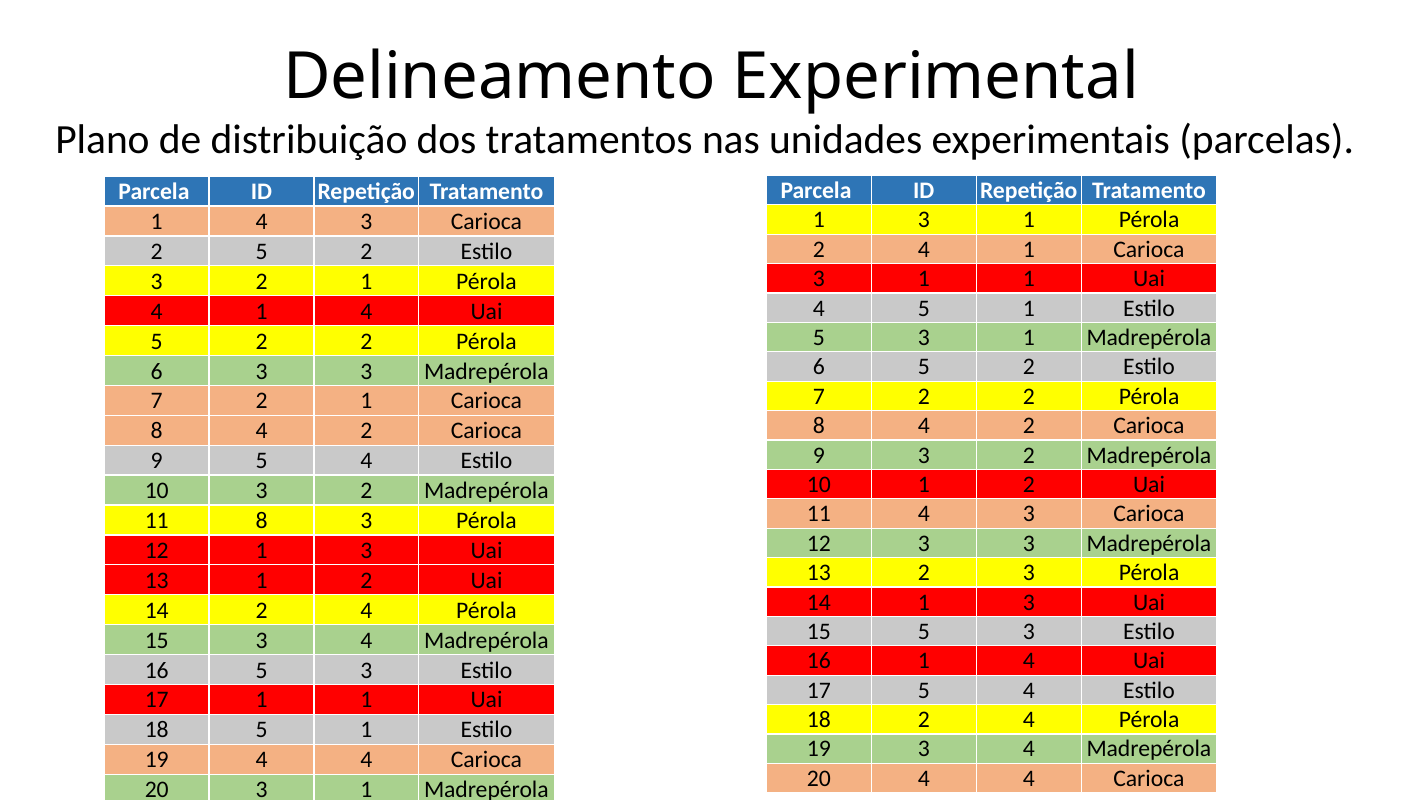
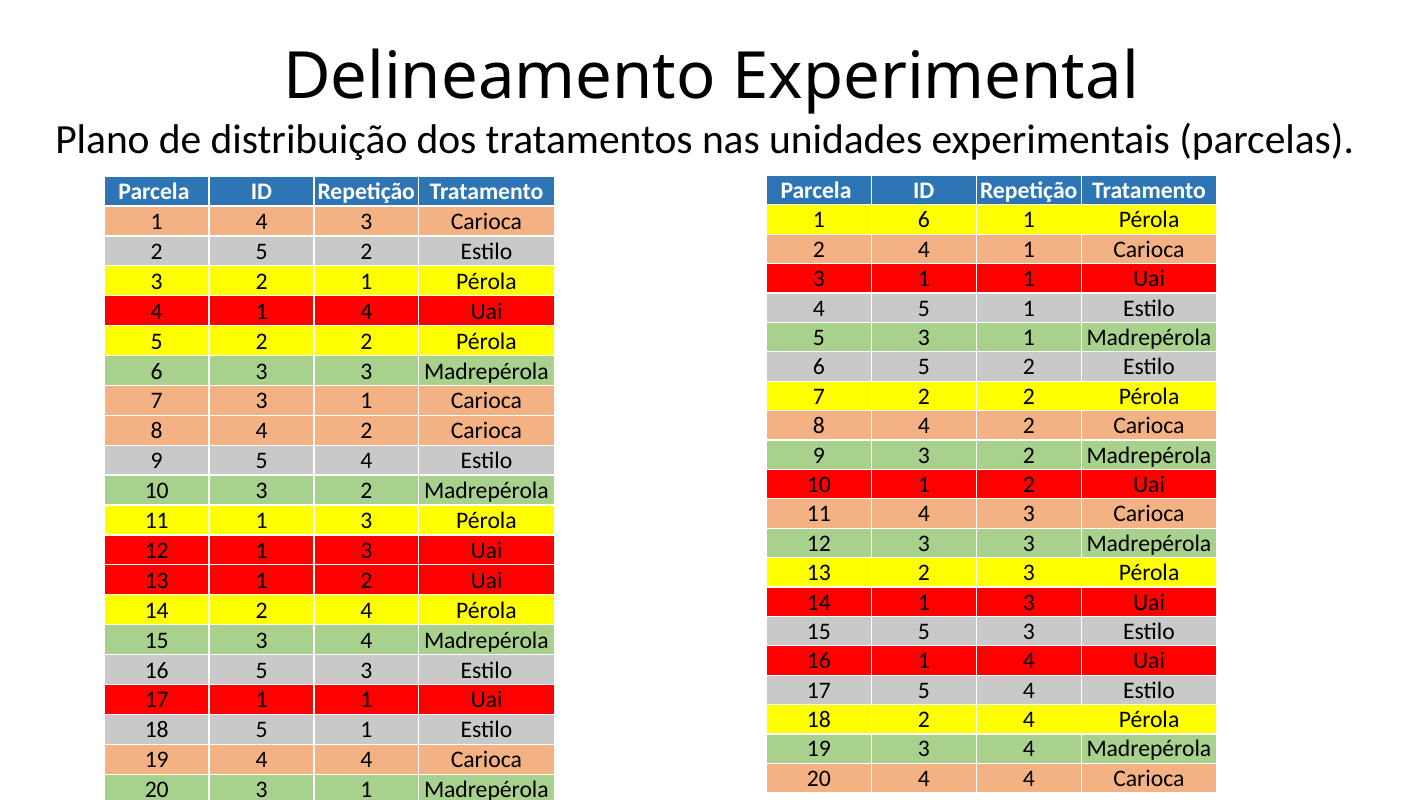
3: 3 -> 6 (924, 220)
2: 2 -> 3 (262, 401)
11 8: 8 -> 1 (262, 521)
